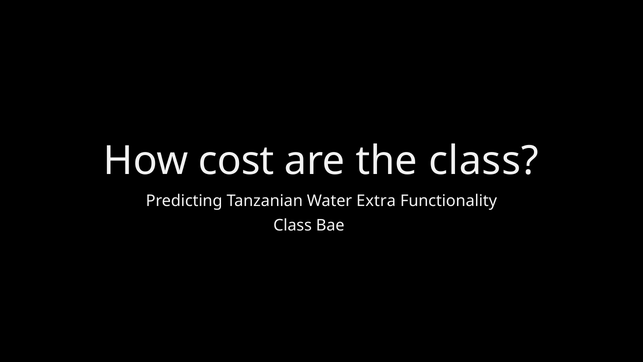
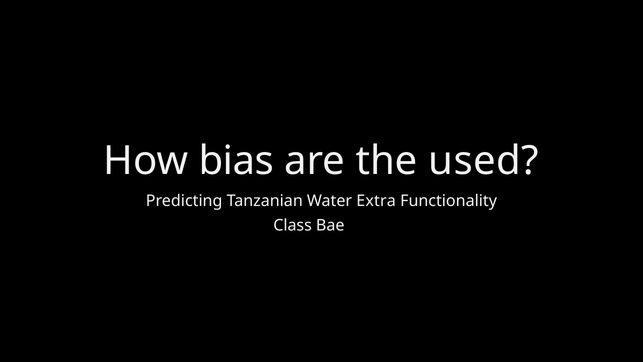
cost: cost -> bias (236, 161)
the class: class -> used (484, 161)
